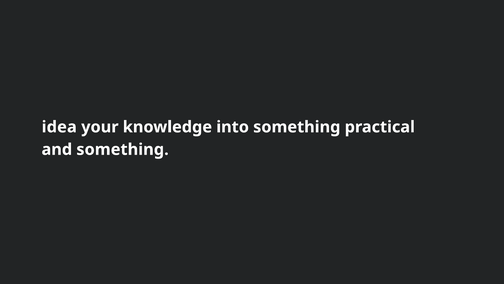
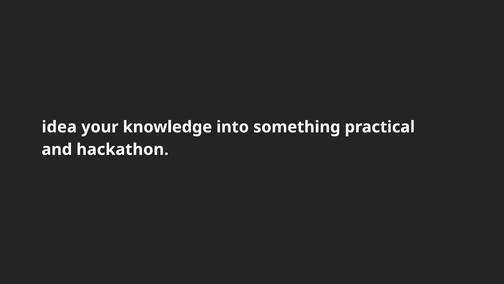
and something: something -> hackathon (123, 149)
